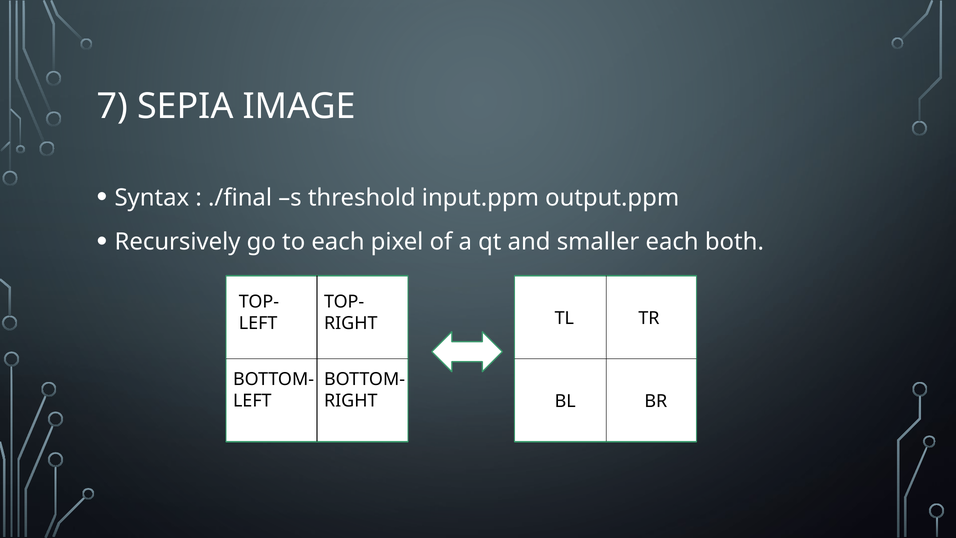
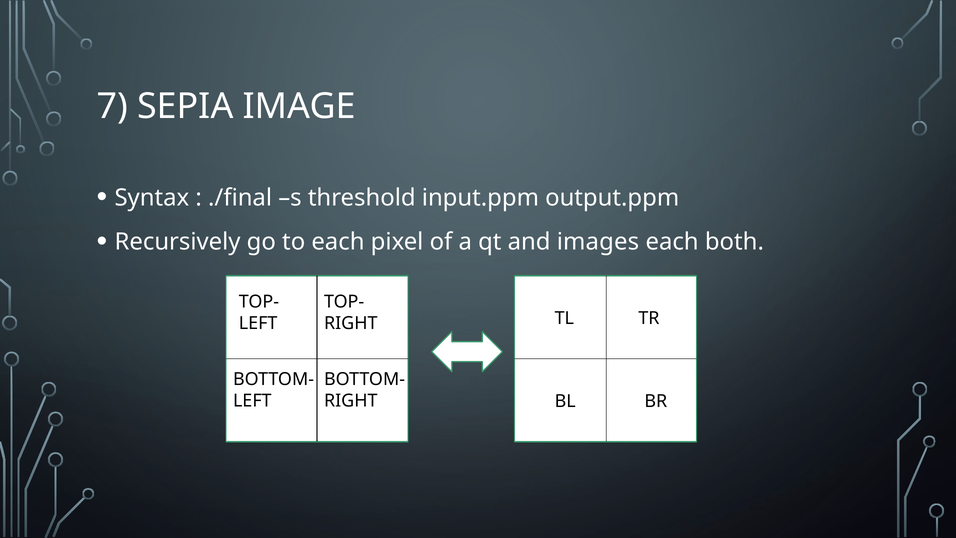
smaller: smaller -> images (598, 242)
